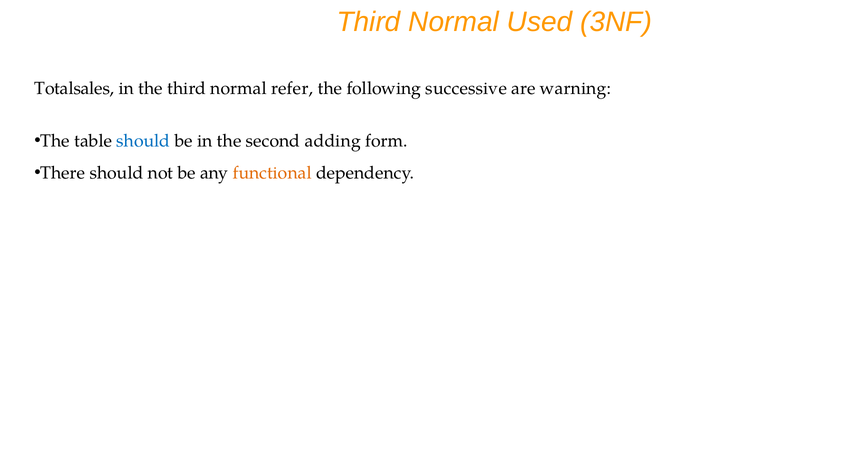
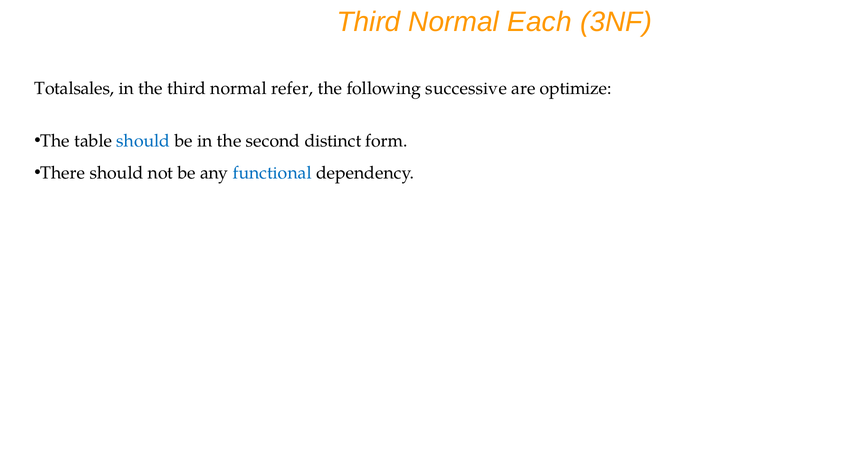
Used: Used -> Each (539, 22)
warning: warning -> optimize (576, 89)
adding: adding -> distinct (333, 141)
functional colour: orange -> blue (272, 173)
